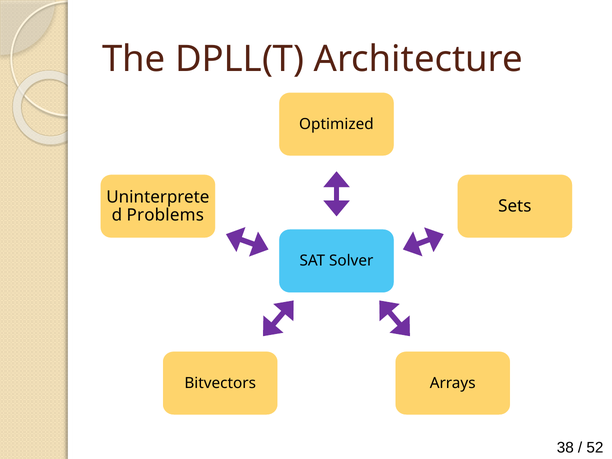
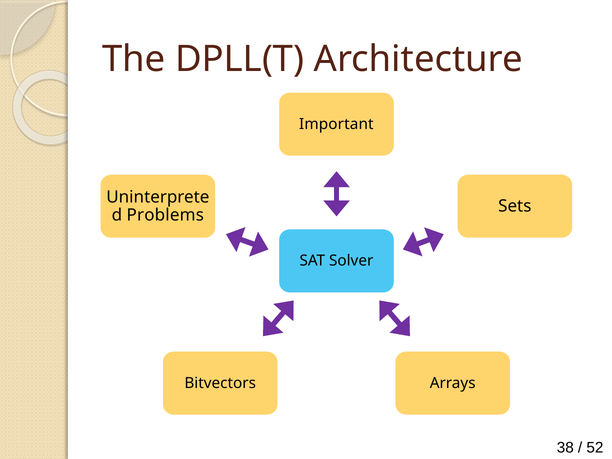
Optimized: Optimized -> Important (336, 124)
